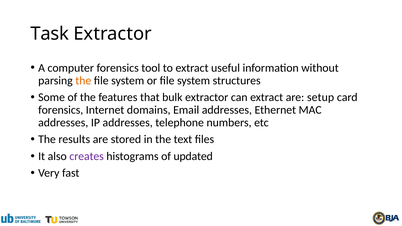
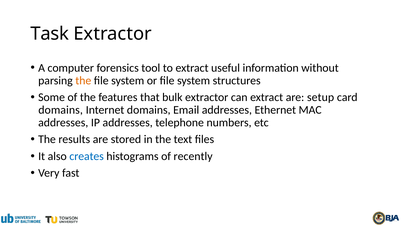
forensics: forensics -> domains (61, 110)
creates colour: purple -> blue (87, 156)
updated: updated -> recently (193, 156)
